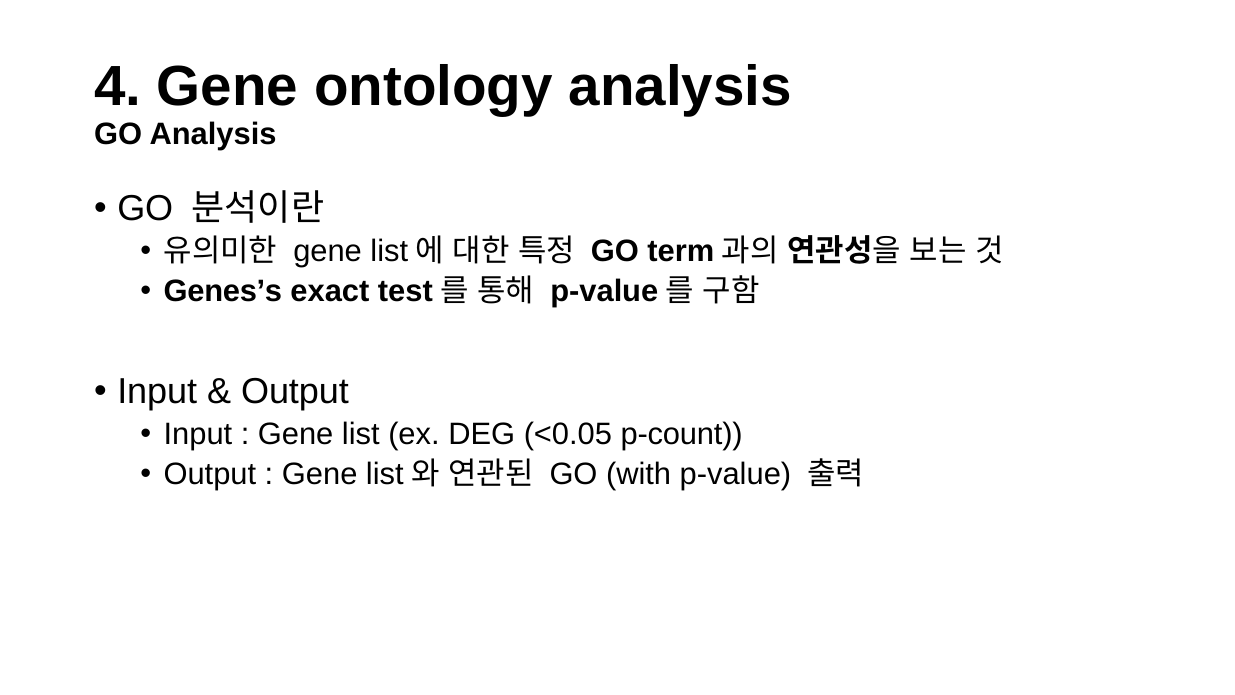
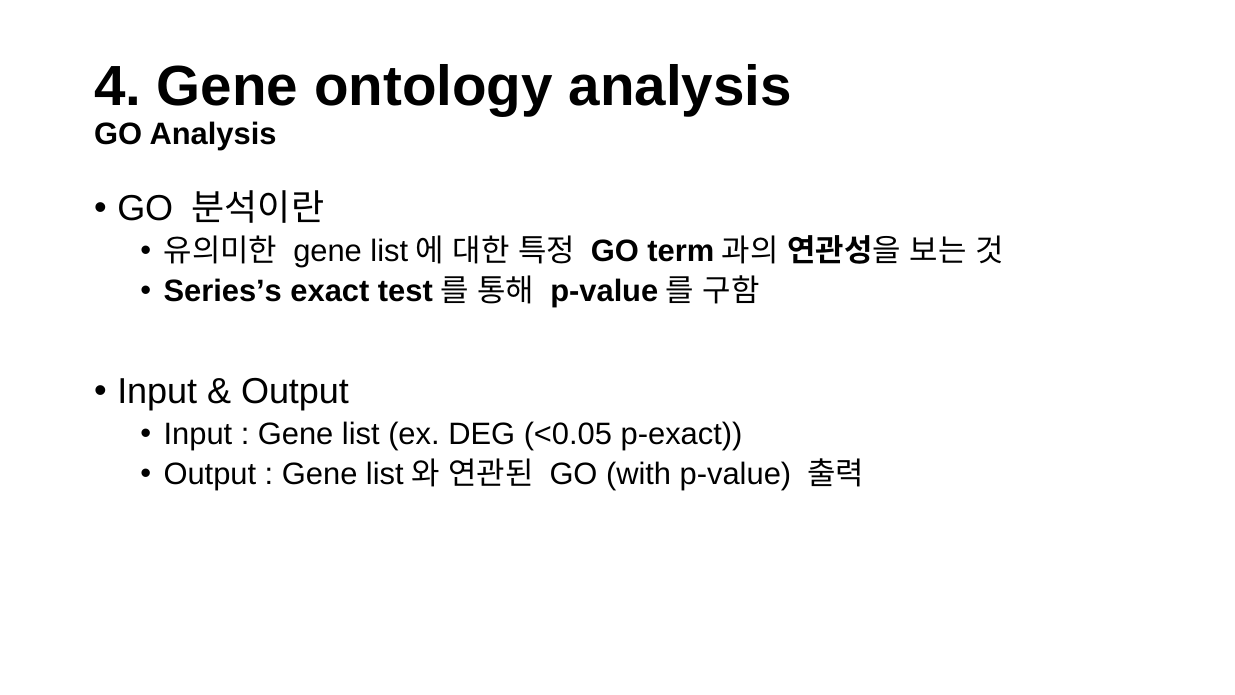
Genes’s: Genes’s -> Series’s (223, 291)
p-count: p-count -> p-exact (682, 434)
